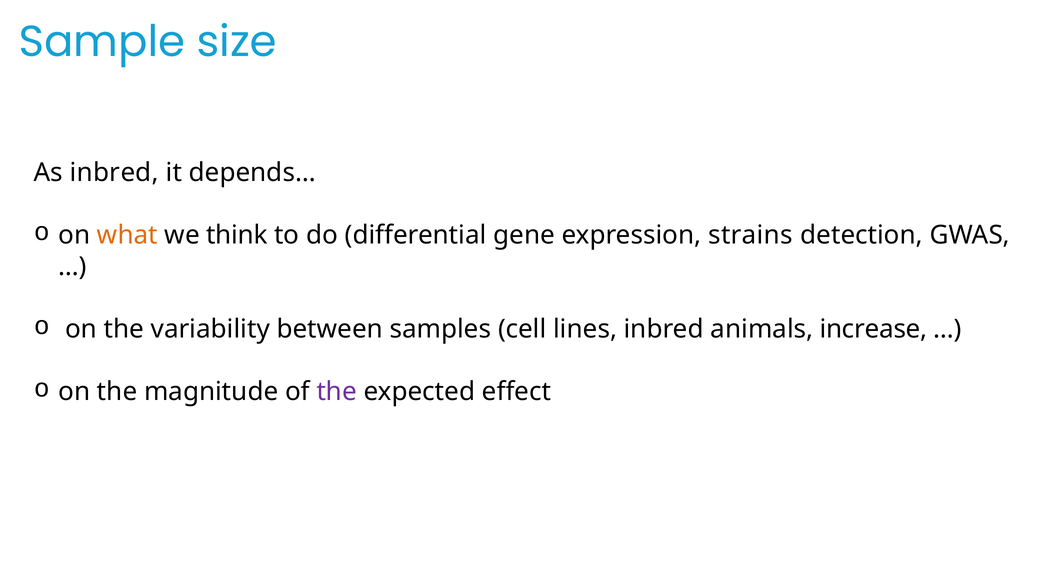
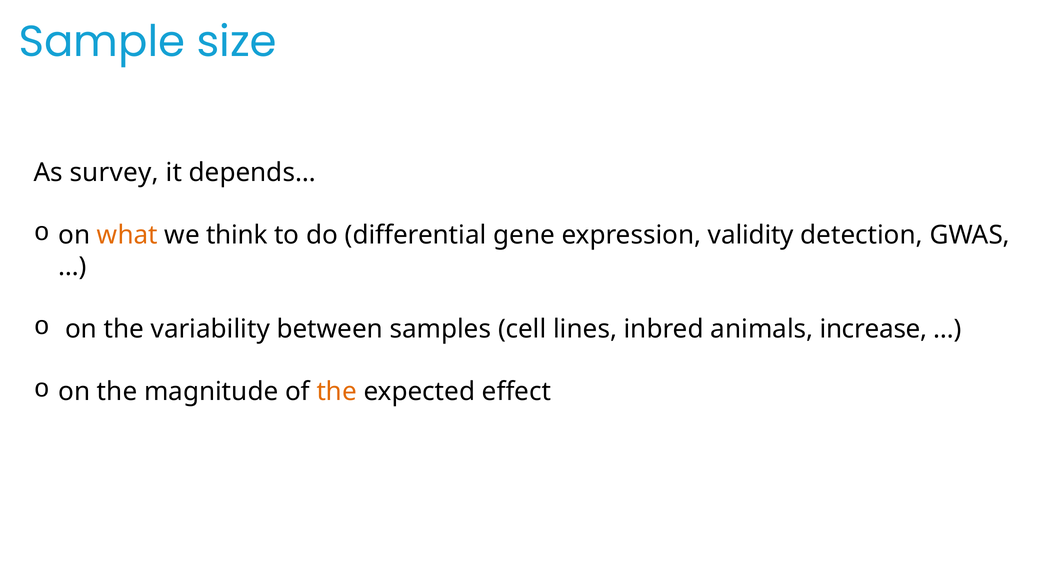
As inbred: inbred -> survey (114, 173)
strains: strains -> validity (751, 235)
the colour: purple -> orange (337, 392)
